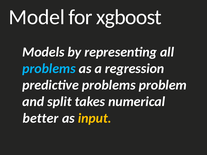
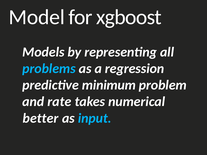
predictive problems: problems -> minimum (109, 85)
split: split -> rate (59, 102)
input colour: yellow -> light blue (95, 118)
